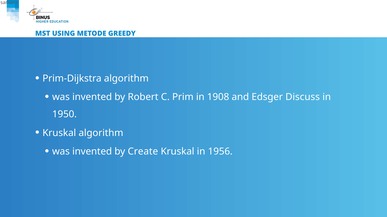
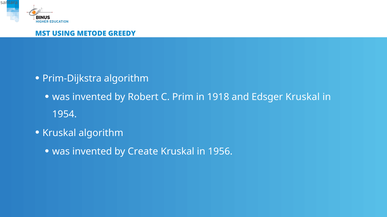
1908: 1908 -> 1918 (218, 97)
Edsger Discuss: Discuss -> Kruskal (303, 97)
1950: 1950 -> 1954 (64, 115)
